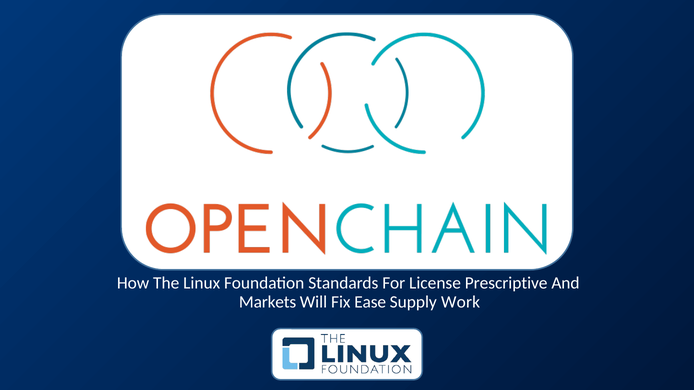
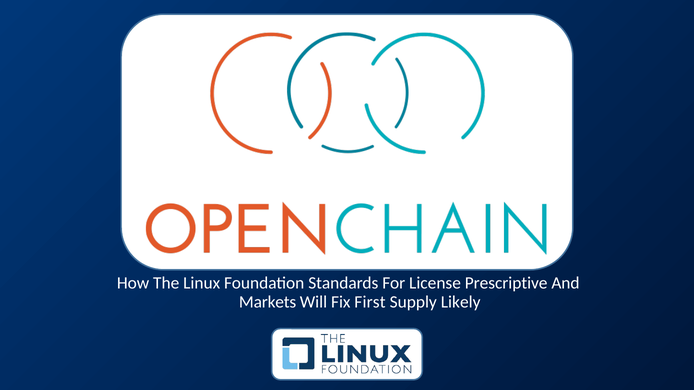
Ease: Ease -> First (370, 302)
Work: Work -> Likely (461, 302)
